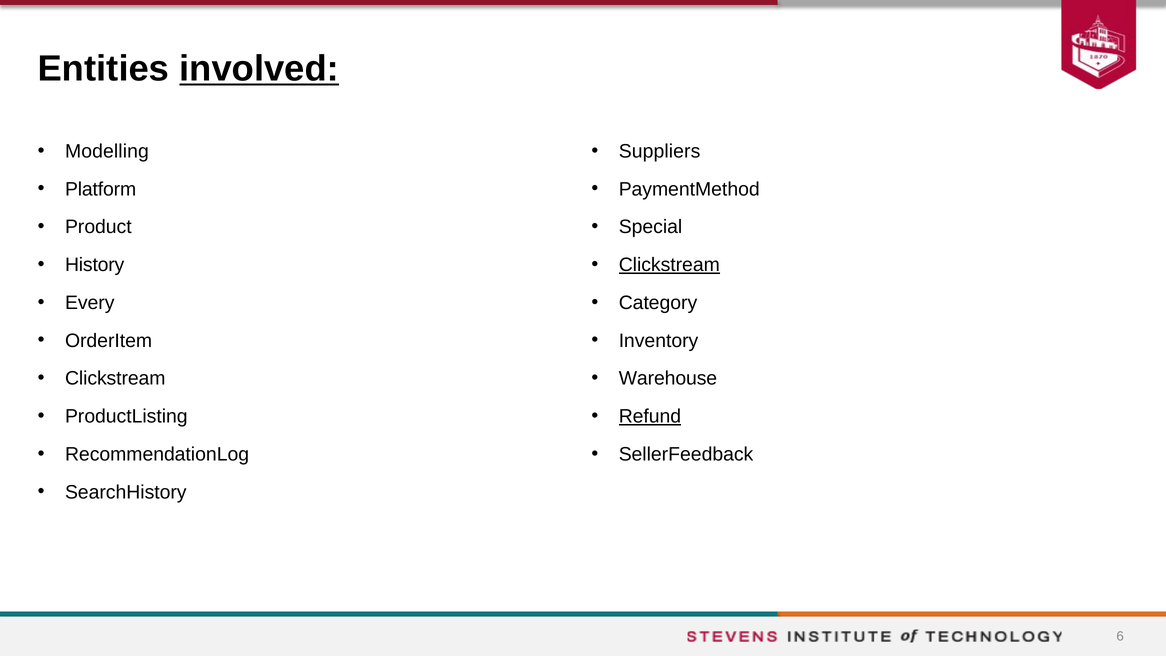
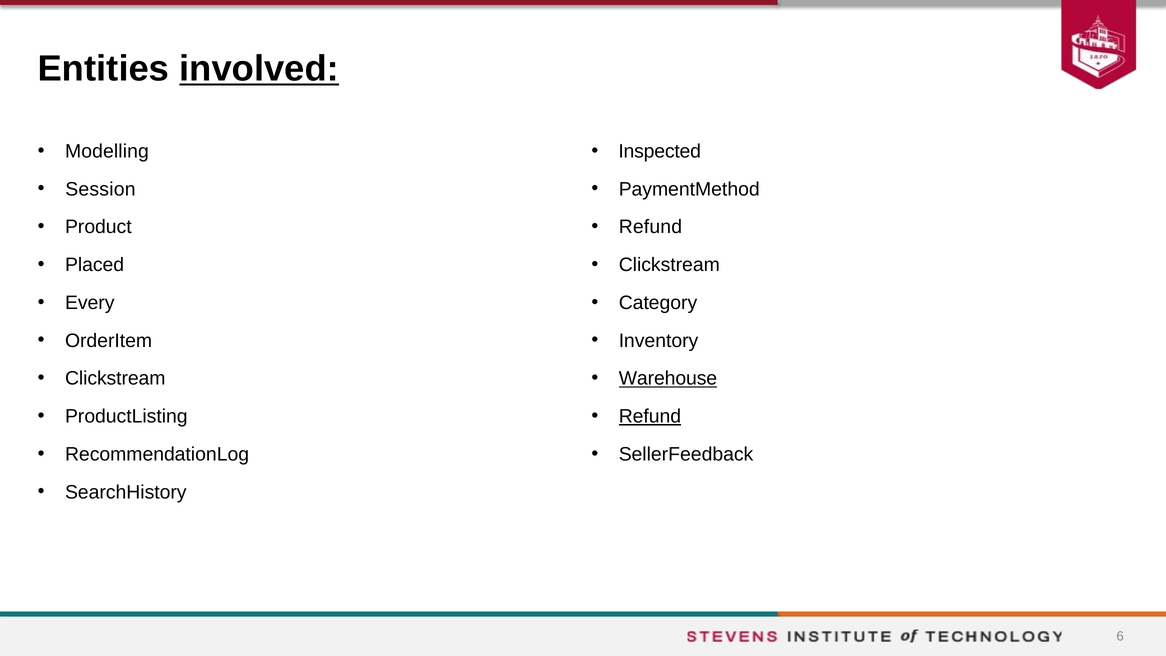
Suppliers: Suppliers -> Inspected (660, 151)
Platform: Platform -> Session (100, 189)
Special: Special -> Refund (650, 227)
History: History -> Placed (95, 265)
Clickstream underline: present -> none (669, 265)
Warehouse underline: none -> present (668, 379)
